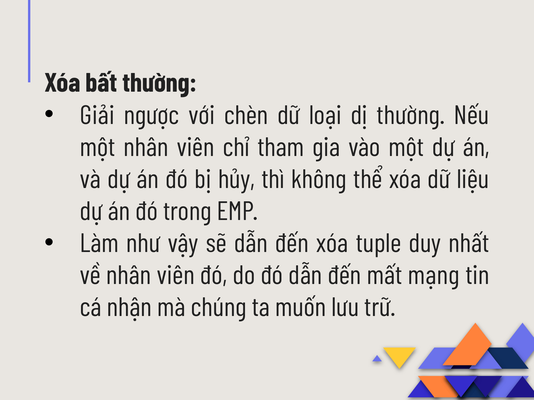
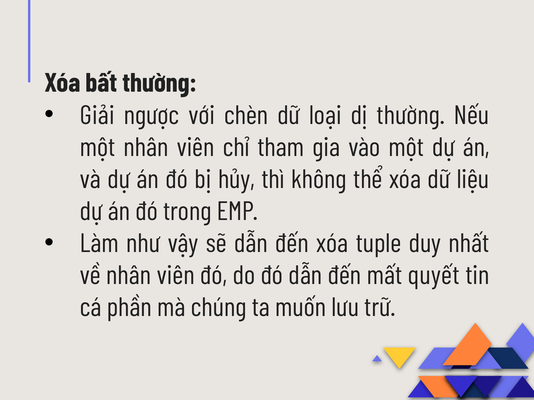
mạng: mạng -> quyết (434, 276)
nhận: nhận -> phần (129, 308)
